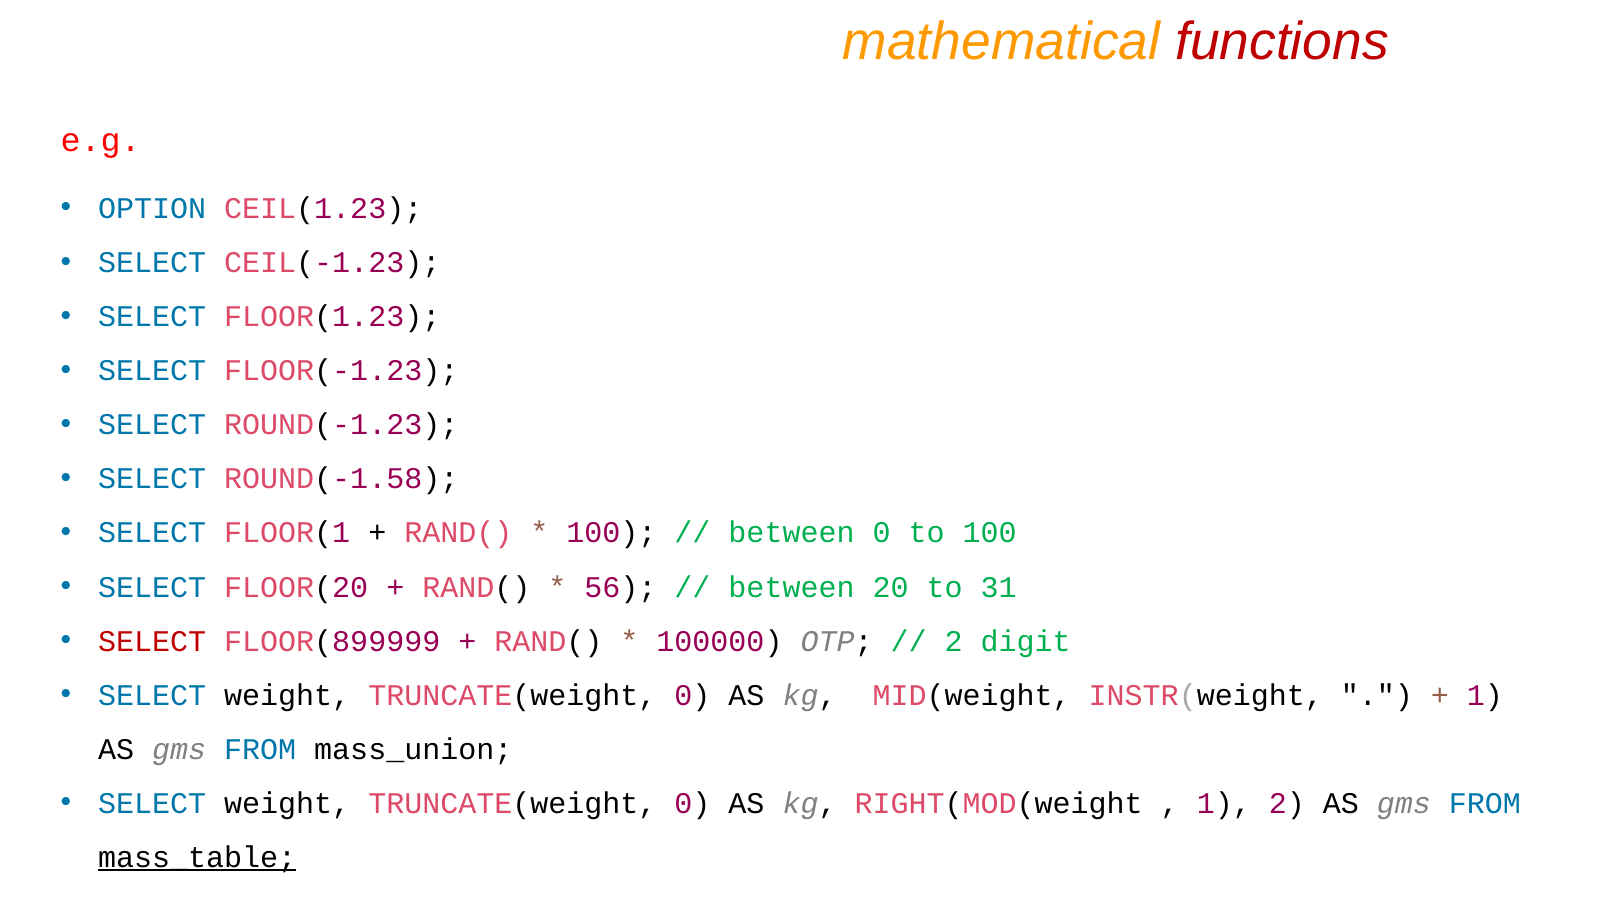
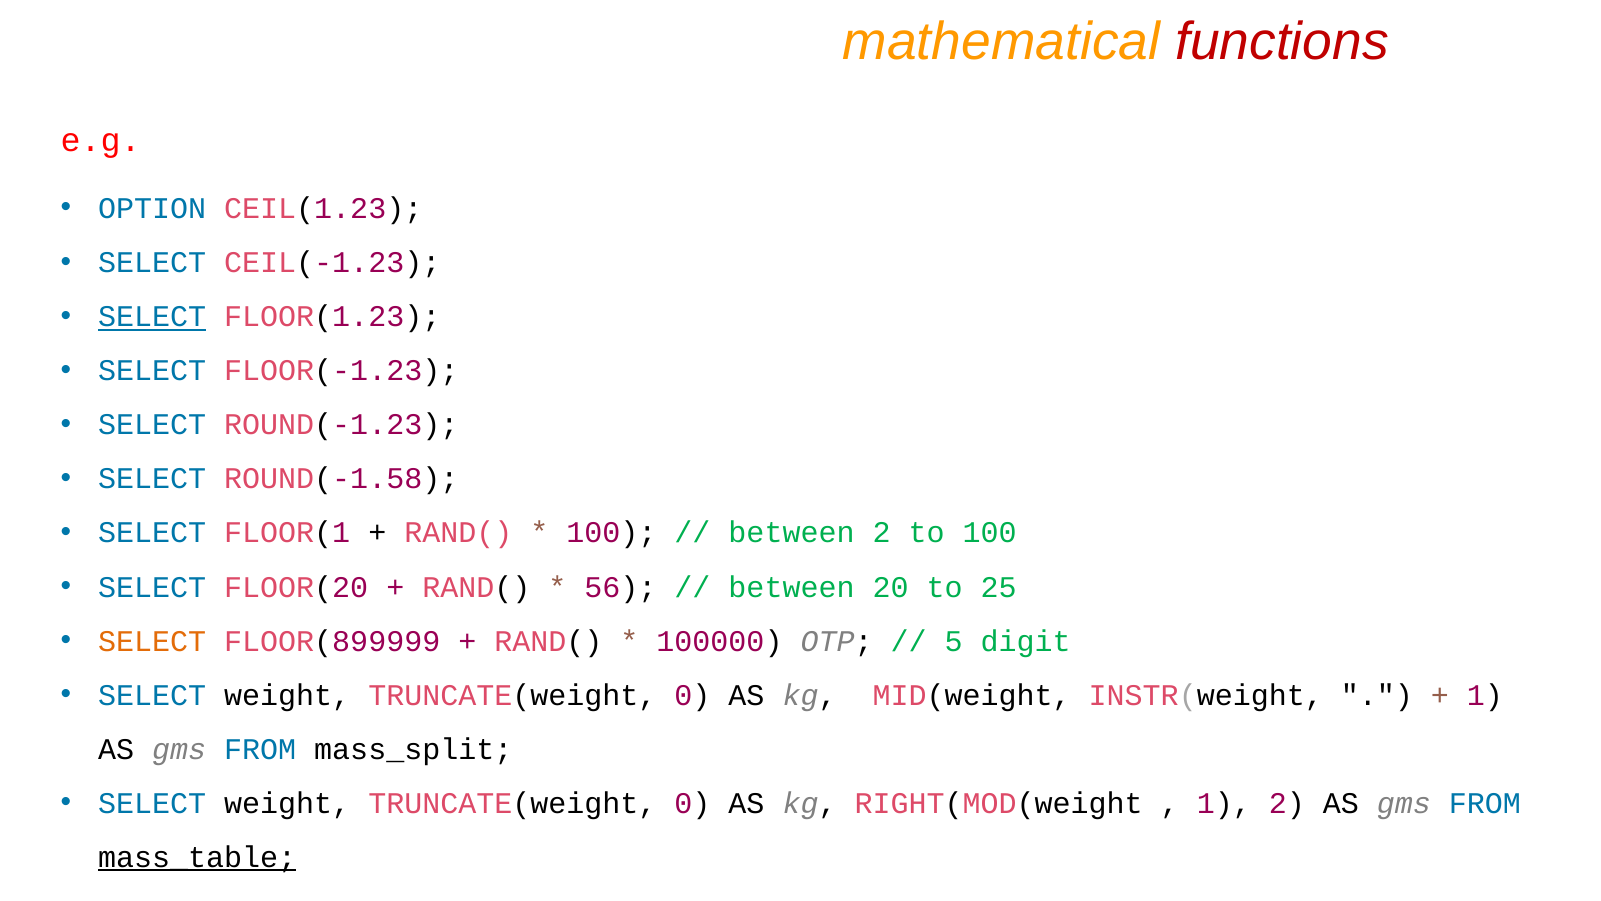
SELECT underline: none -> present (152, 317)
between 0: 0 -> 2 (882, 533)
31: 31 -> 25 (999, 587)
SELECT colour: red -> orange (152, 641)
2: 2 -> 5 (954, 641)
mass_union: mass_union -> mass_split (413, 749)
